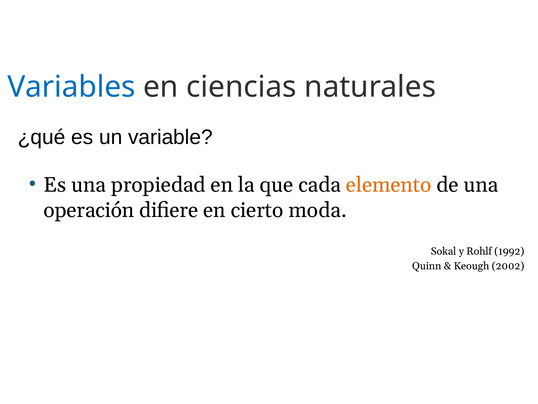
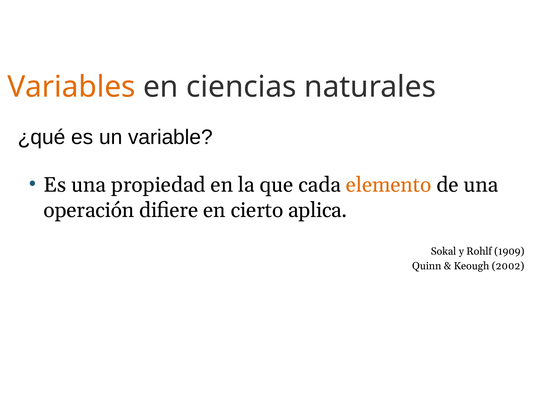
Variables colour: blue -> orange (71, 87)
moda: moda -> aplica (318, 210)
1992: 1992 -> 1909 (509, 251)
